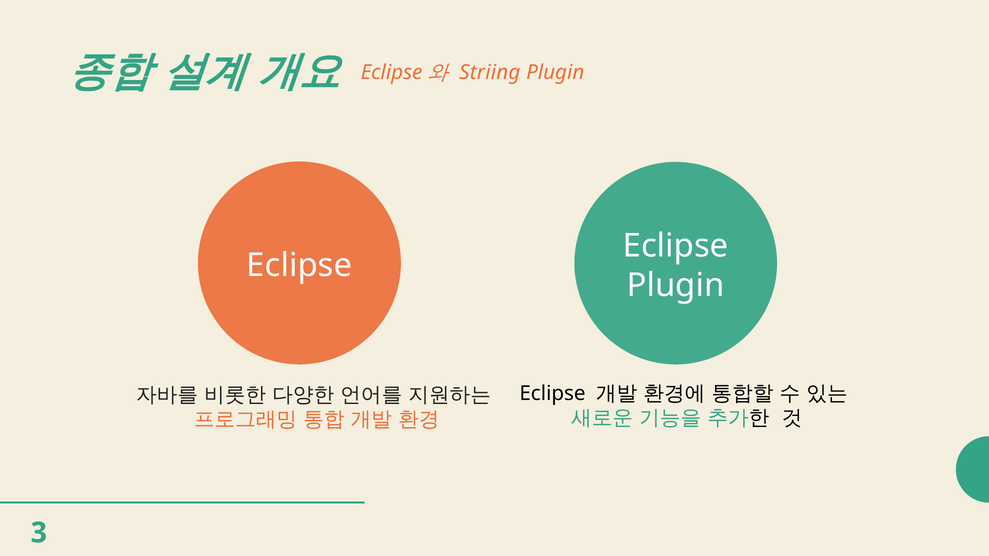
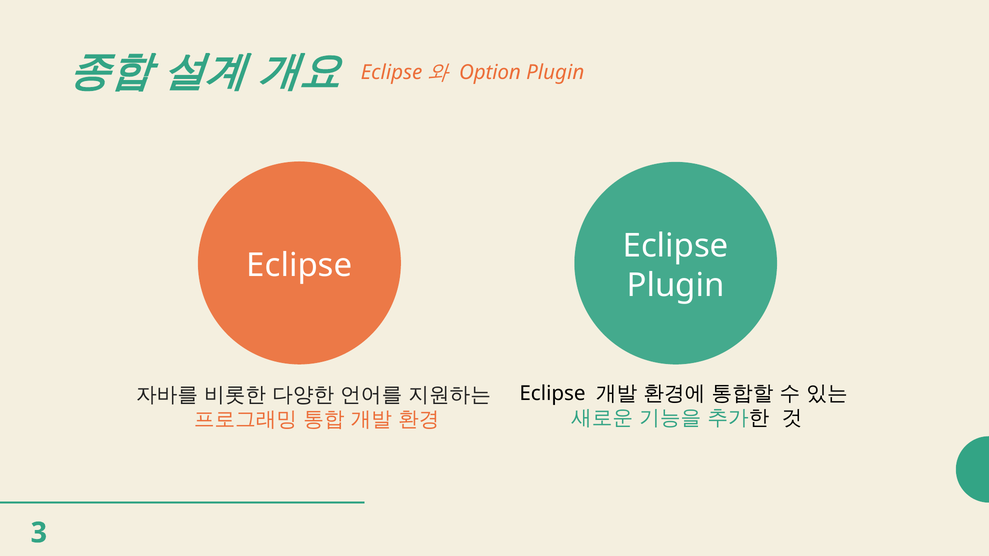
Striing: Striing -> Option (490, 72)
